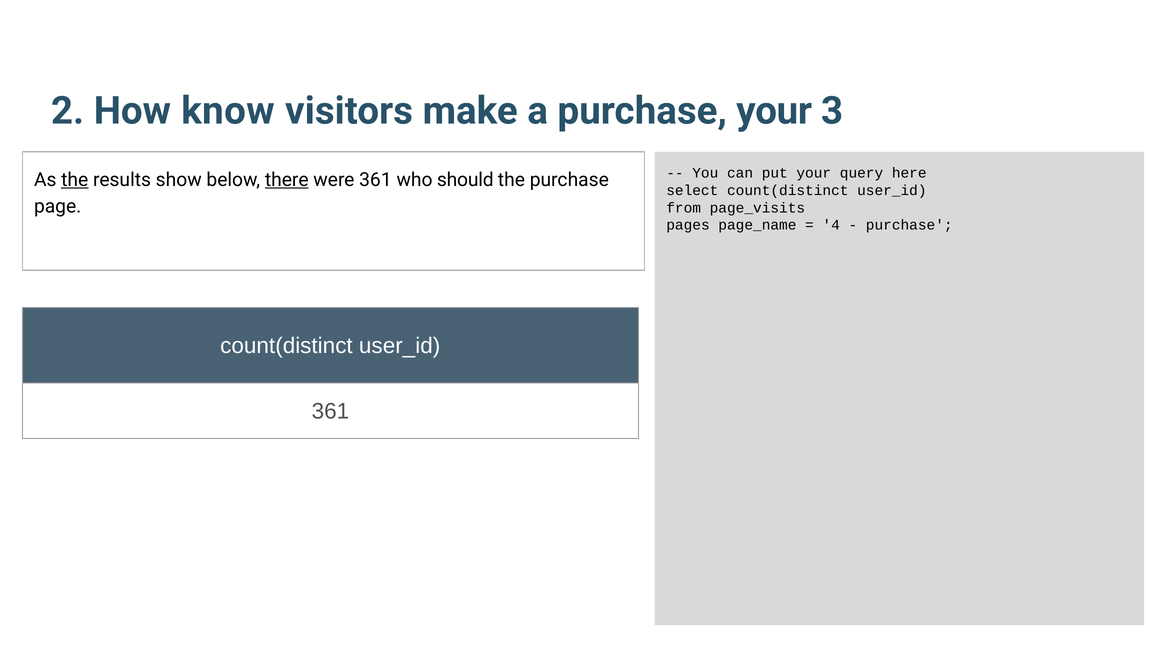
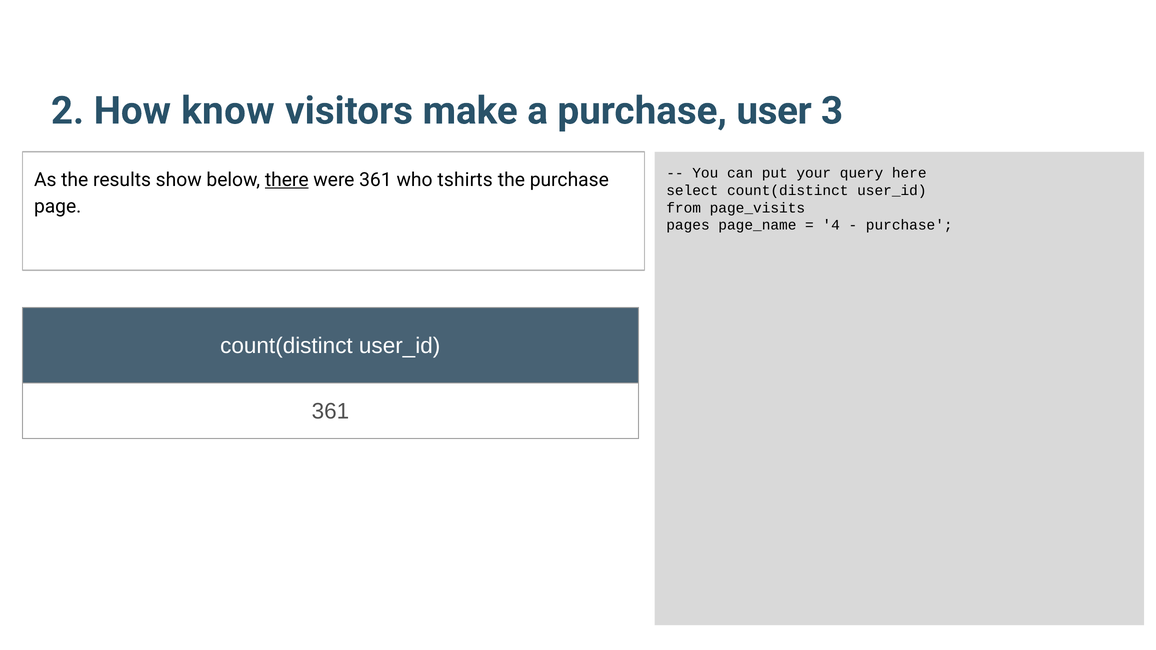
purchase your: your -> user (774, 111)
the underline: present -> none (75, 180)
should: should -> tshirts (465, 180)
